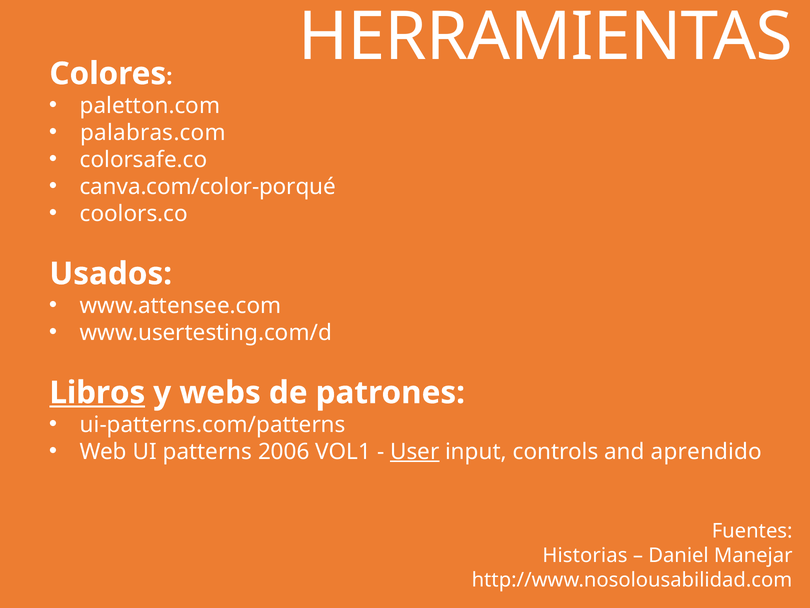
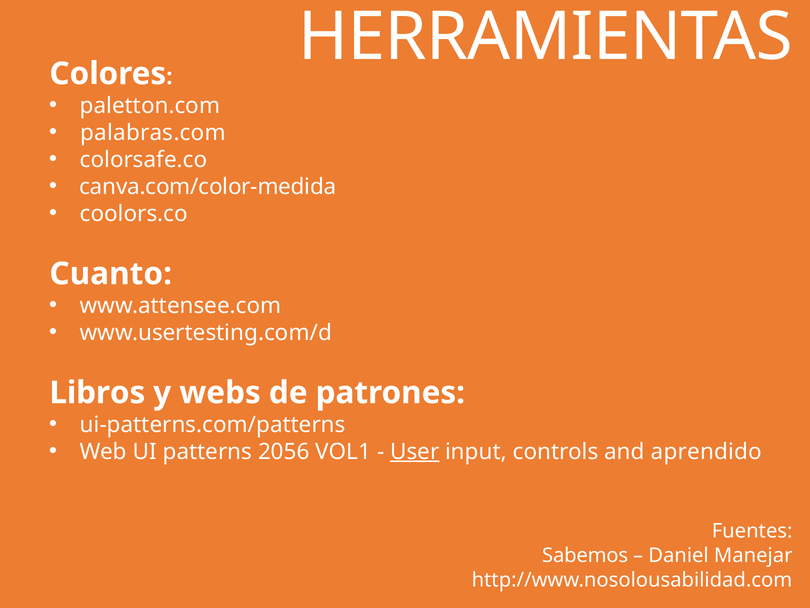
canva.com/color-porqué: canva.com/color-porqué -> canva.com/color-medida (208, 187)
Usados: Usados -> Cuanto (111, 274)
Libros underline: present -> none (97, 392)
2006: 2006 -> 2056 (284, 451)
Historias: Historias -> Sabemos (585, 555)
